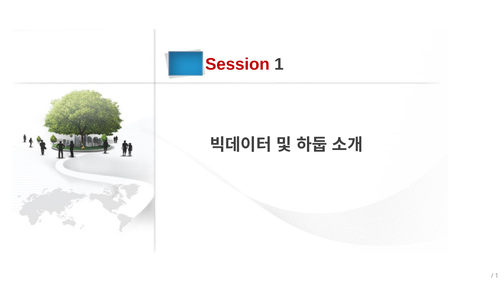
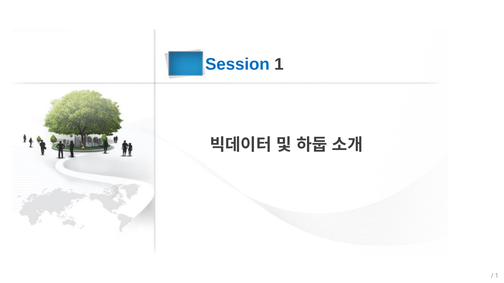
Session colour: red -> blue (237, 65)
